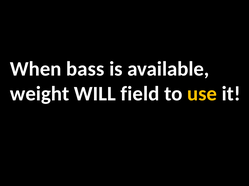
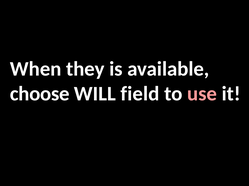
bass: bass -> they (85, 69)
weight: weight -> choose (40, 94)
use colour: yellow -> pink (202, 94)
